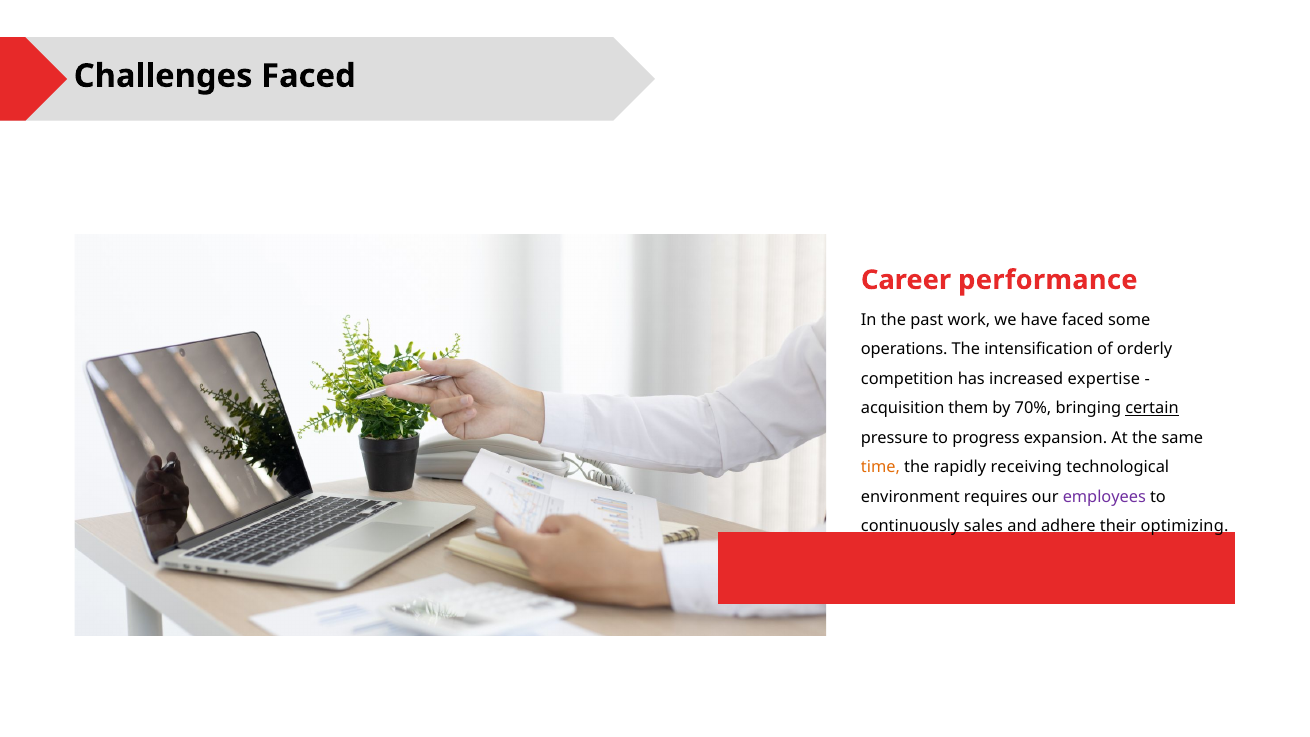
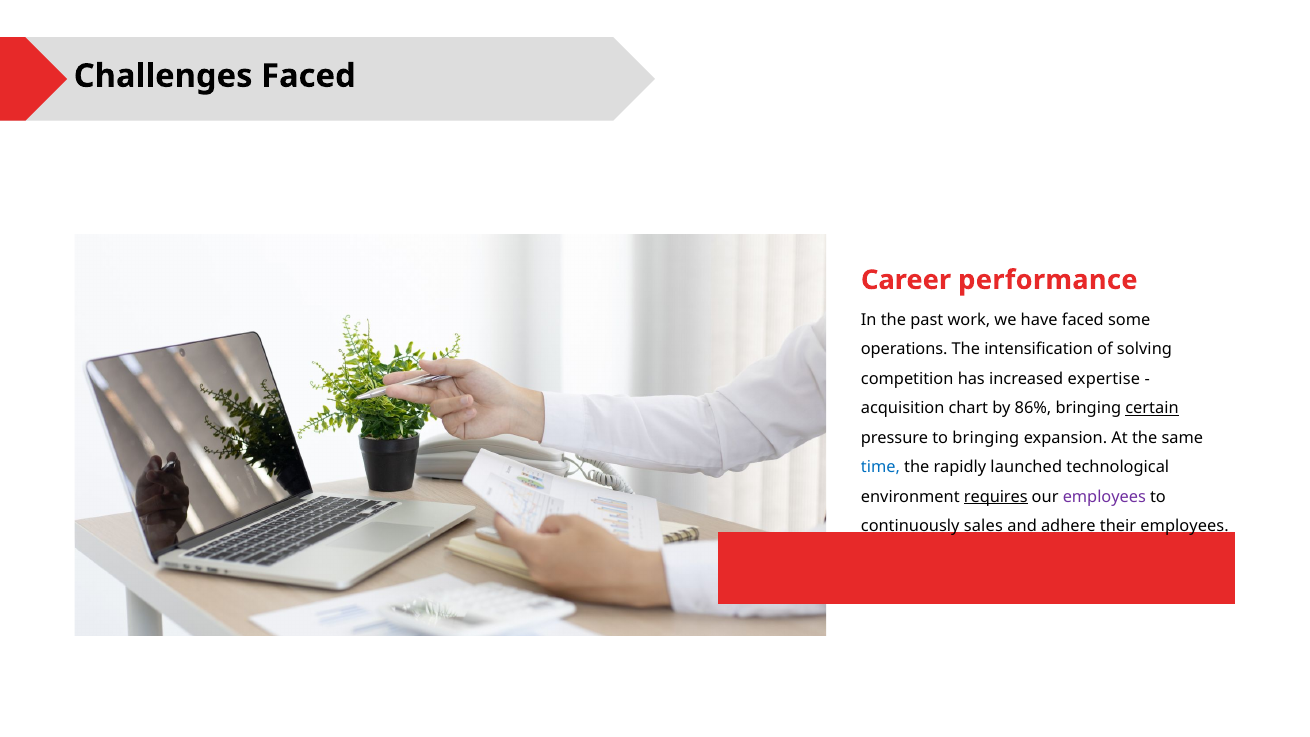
orderly: orderly -> solving (1144, 349)
them: them -> chart (968, 408)
70%: 70% -> 86% (1033, 408)
to progress: progress -> bringing (986, 438)
time colour: orange -> blue (880, 467)
receiving: receiving -> launched (1026, 467)
requires underline: none -> present (996, 497)
their optimizing: optimizing -> employees (1185, 526)
